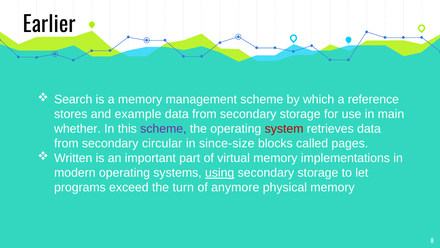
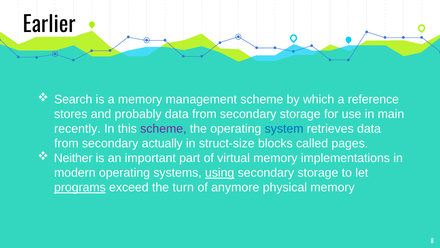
example: example -> probably (138, 114)
whether: whether -> recently (77, 129)
system colour: red -> blue (284, 129)
circular: circular -> actually (162, 143)
since-size: since-size -> struct-size (227, 143)
Written: Written -> Neither (73, 158)
programs underline: none -> present (80, 187)
